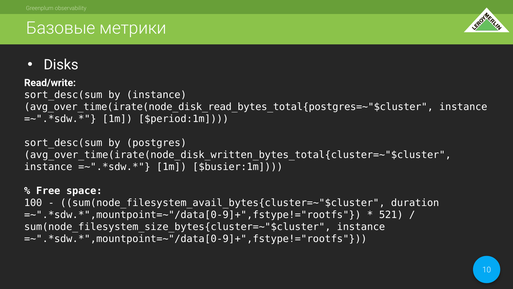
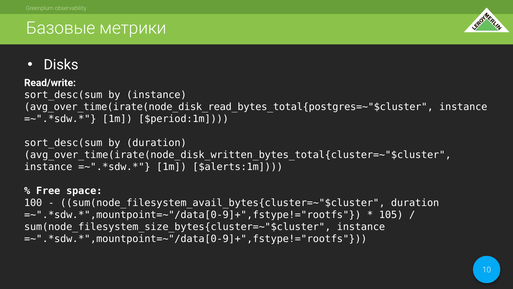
by postgres: postgres -> duration (156, 143)
$busier:1m: $busier:1m -> $alerts:1m (238, 167)
521: 521 -> 105 (391, 214)
